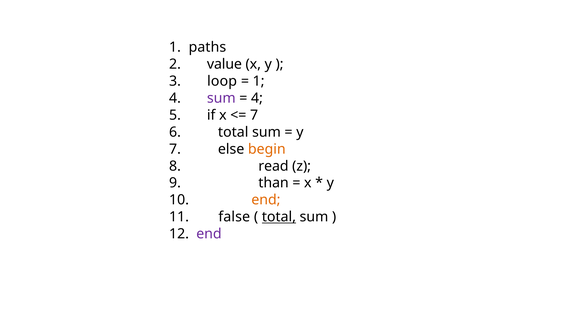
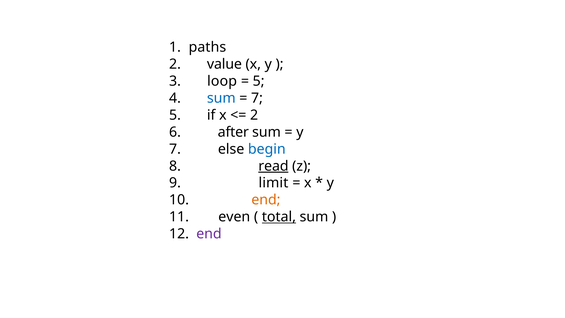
1: 1 -> 5 (259, 81)
sum colour: purple -> blue (221, 98)
4: 4 -> 7 (257, 98)
7: 7 -> 2 (254, 115)
total: total -> after (233, 132)
begin colour: orange -> blue (267, 149)
read underline: none -> present (273, 166)
than: than -> limit (273, 183)
false: false -> even (234, 217)
